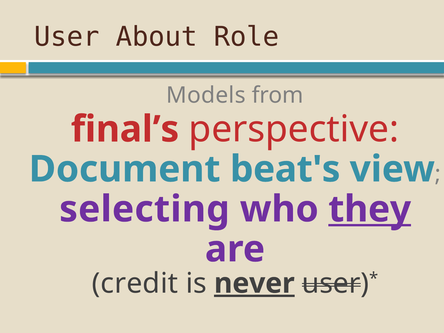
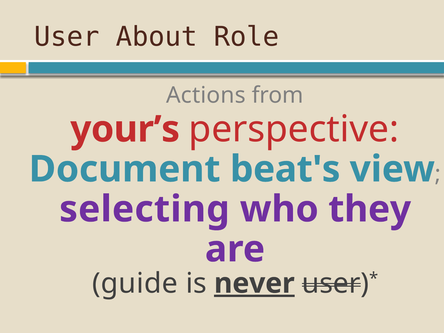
Models: Models -> Actions (206, 95)
final’s: final’s -> your’s (125, 129)
they underline: present -> none (370, 209)
credit: credit -> guide (135, 283)
